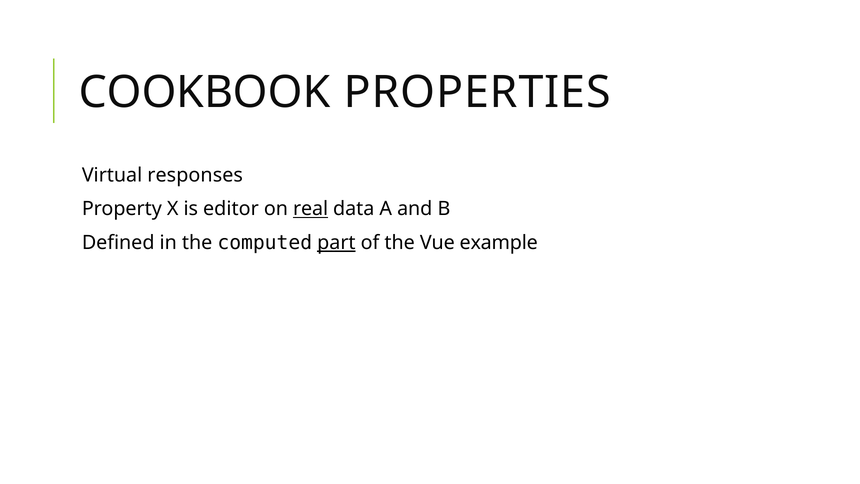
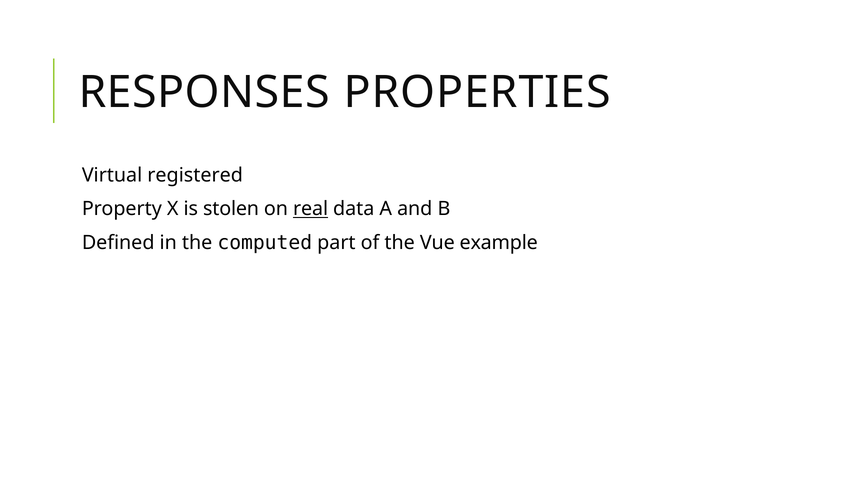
COOKBOOK: COOKBOOK -> RESPONSES (204, 92)
responses: responses -> registered (195, 175)
editor: editor -> stolen (231, 209)
part underline: present -> none (336, 243)
